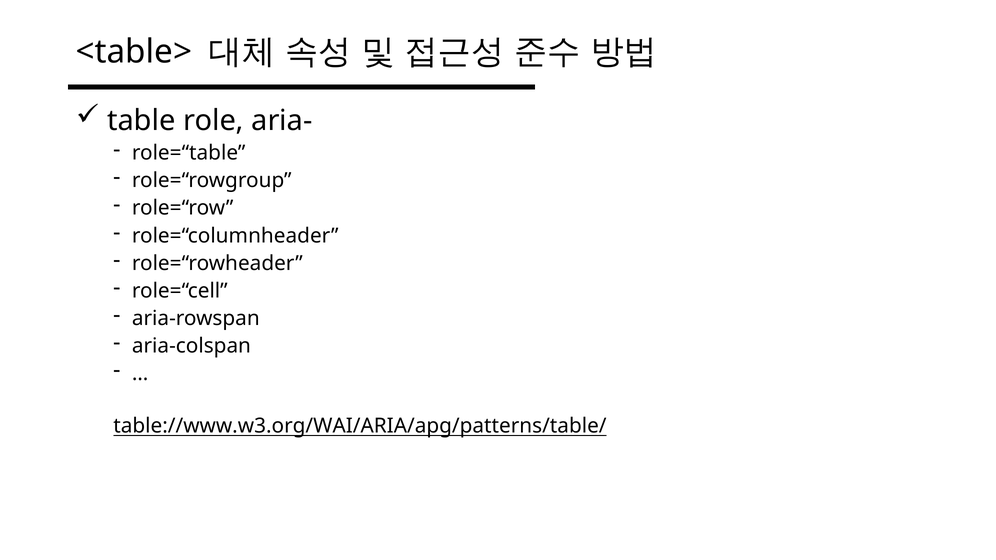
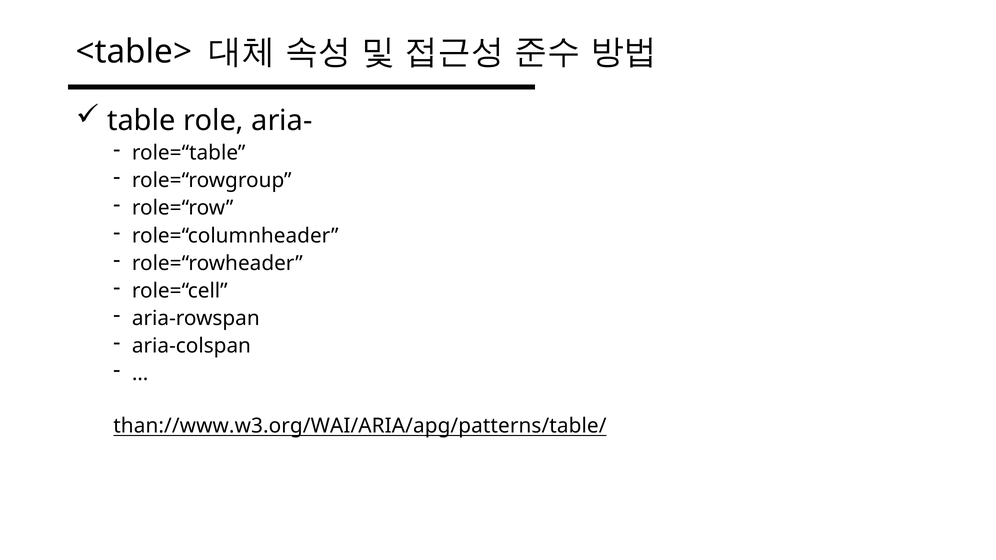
table://www.w3.org/WAI/ARIA/apg/patterns/table/: table://www.w3.org/WAI/ARIA/apg/patterns/table/ -> than://www.w3.org/WAI/ARIA/apg/patterns/table/ (360, 426)
